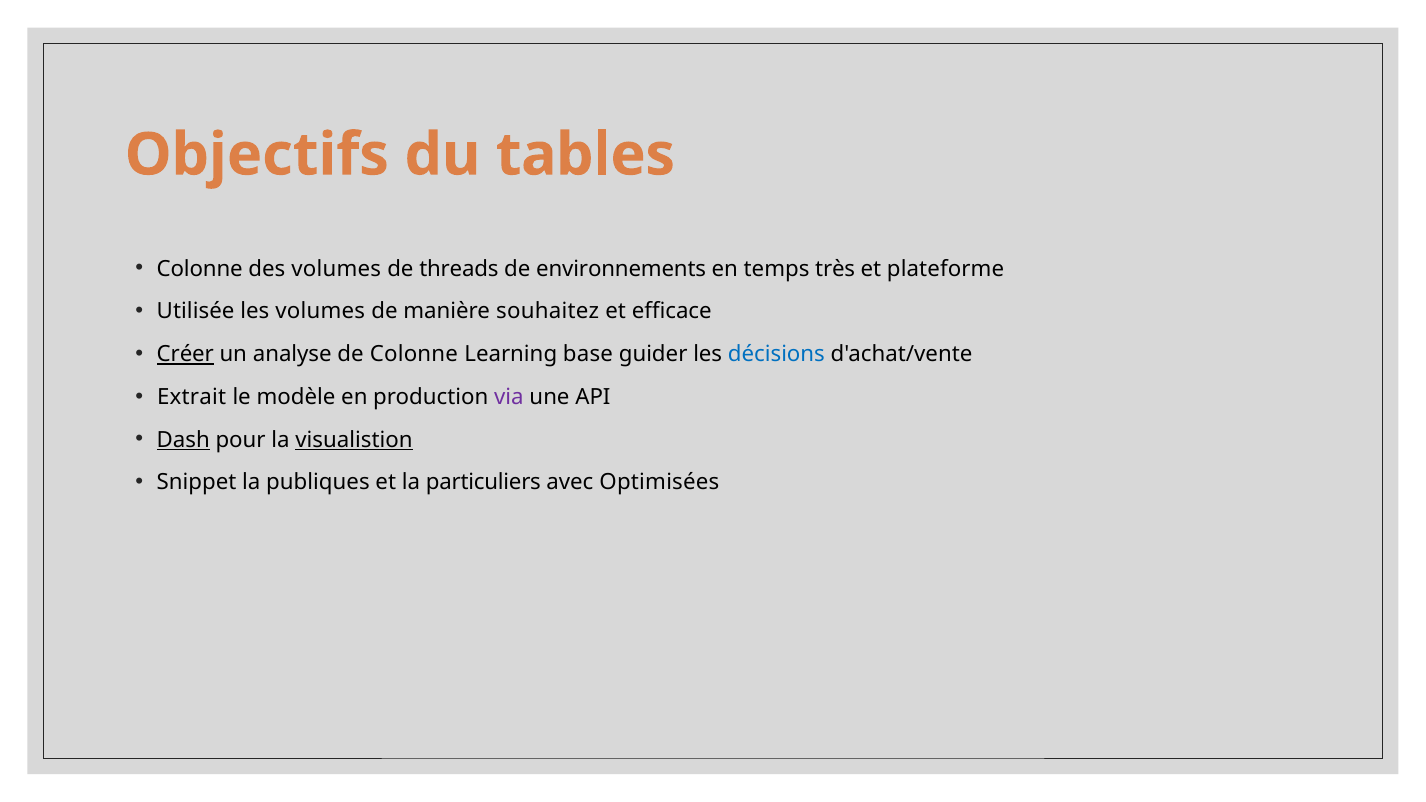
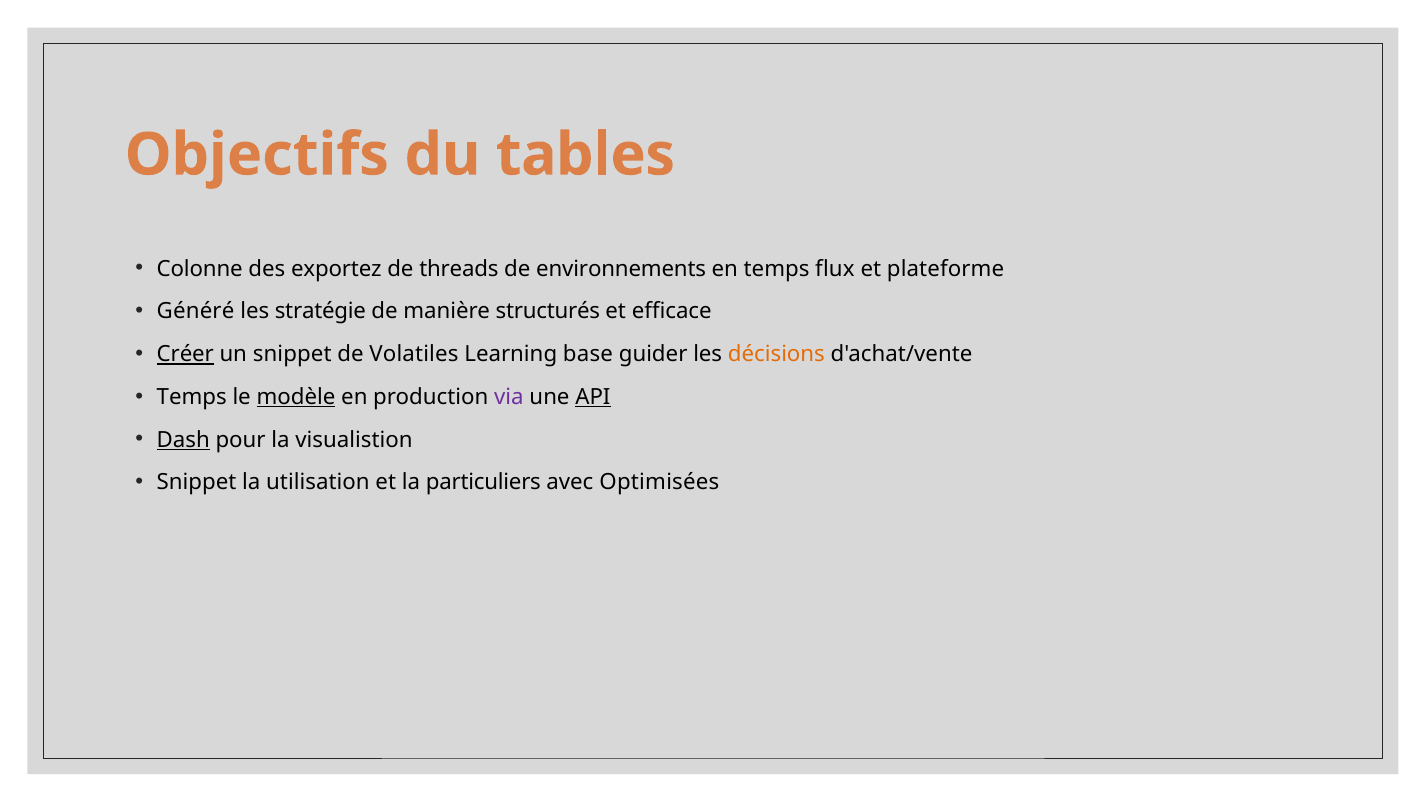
des volumes: volumes -> exportez (336, 269)
très: très -> flux (835, 269)
Utilisée: Utilisée -> Généré (196, 312)
les volumes: volumes -> stratégie (320, 312)
souhaitez: souhaitez -> structurés (548, 312)
un analyse: analyse -> snippet (292, 354)
de Colonne: Colonne -> Volatiles (414, 354)
décisions colour: blue -> orange (776, 354)
Extrait: Extrait -> Temps (192, 397)
modèle underline: none -> present (296, 397)
API underline: none -> present (593, 397)
visualistion underline: present -> none (354, 440)
publiques: publiques -> utilisation (318, 483)
